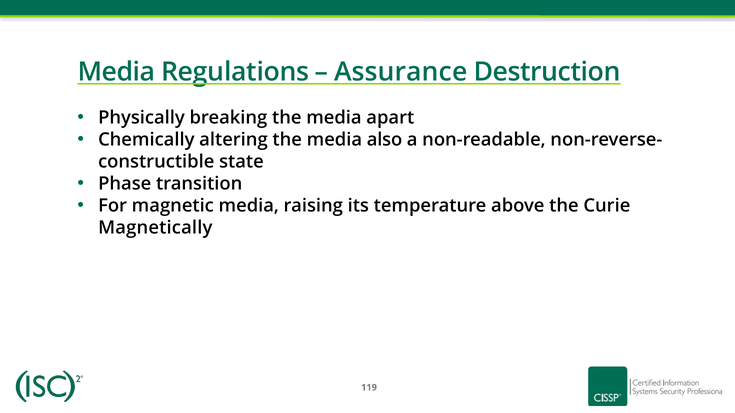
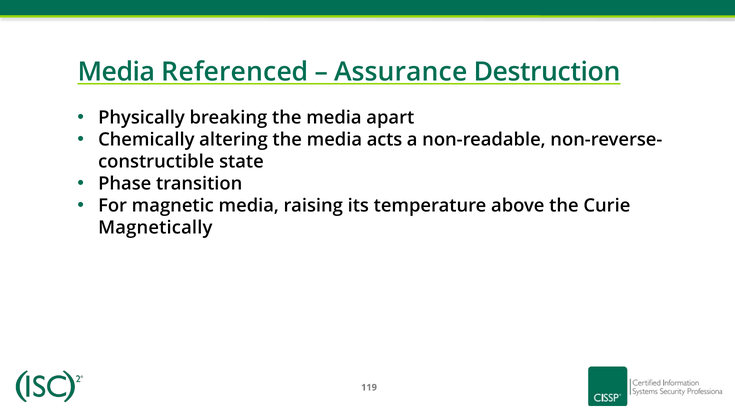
Regulations: Regulations -> Referenced (235, 72)
also: also -> acts (385, 140)
